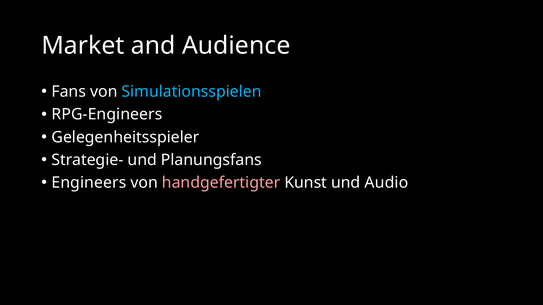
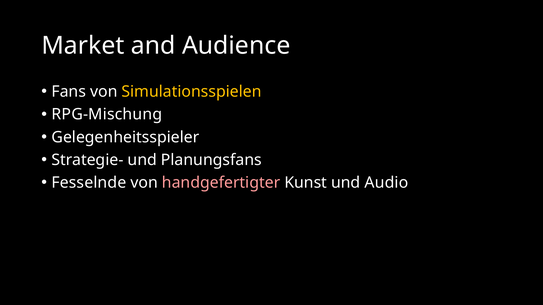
Simulationsspielen colour: light blue -> yellow (192, 92)
RPG-Engineers: RPG-Engineers -> RPG-Mischung (107, 115)
Engineers: Engineers -> Fesselnde (89, 183)
